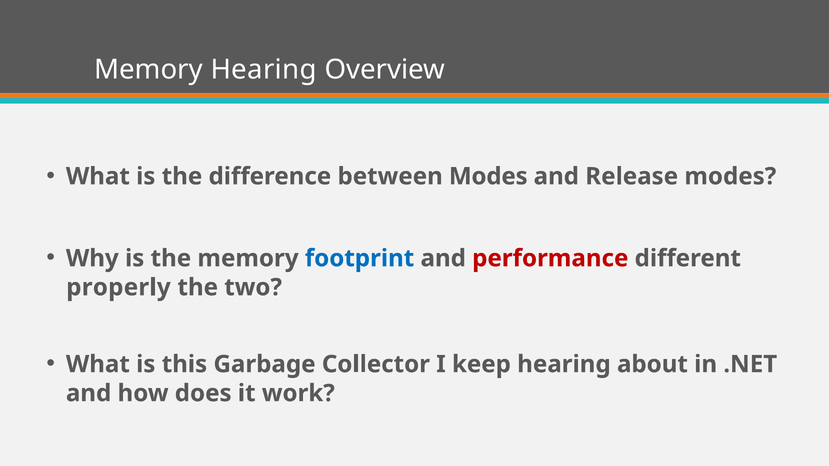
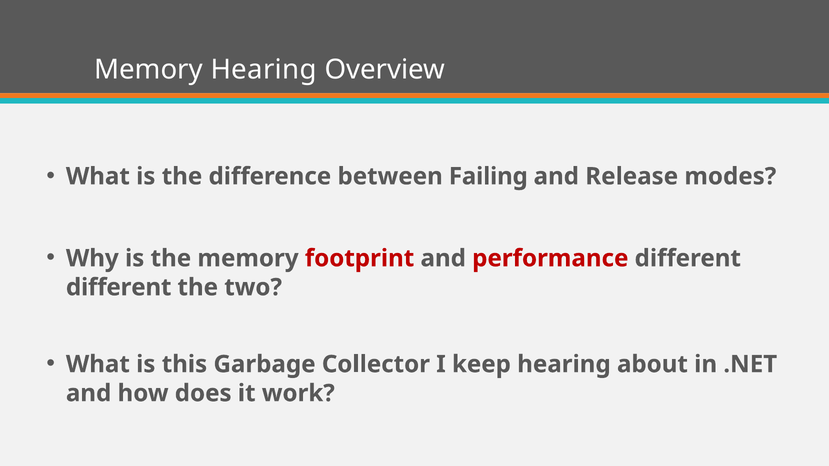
between Modes: Modes -> Failing (488, 177)
footprint colour: blue -> red (360, 258)
properly: properly -> different (119, 288)
